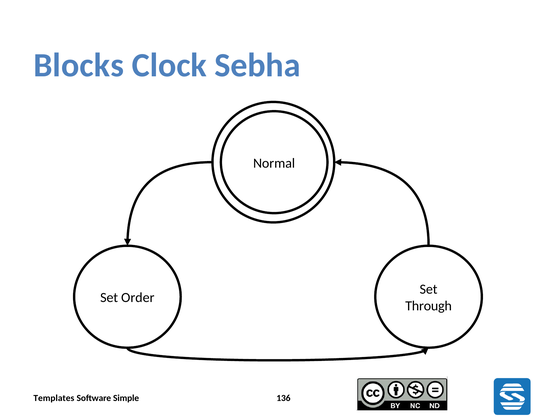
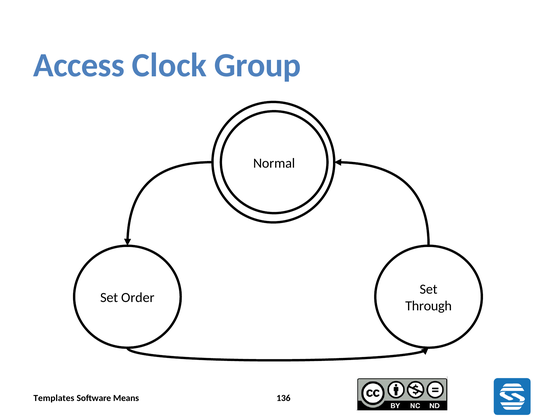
Blocks: Blocks -> Access (79, 65)
Sebha: Sebha -> Group (258, 65)
Simple: Simple -> Means (126, 398)
